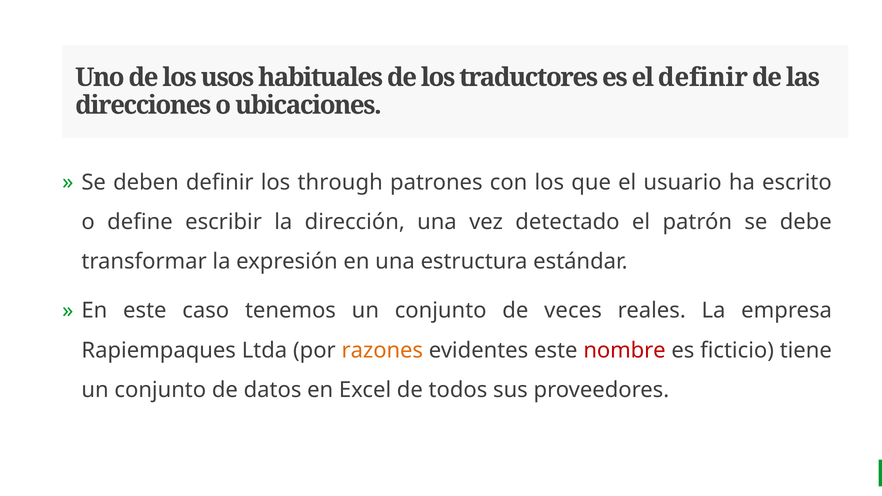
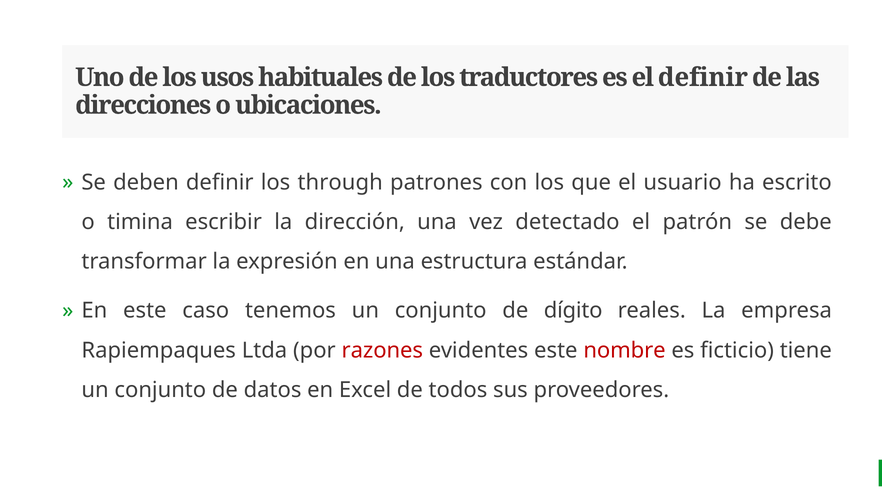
define: define -> timina (140, 222)
veces: veces -> dígito (573, 311)
razones colour: orange -> red (382, 350)
